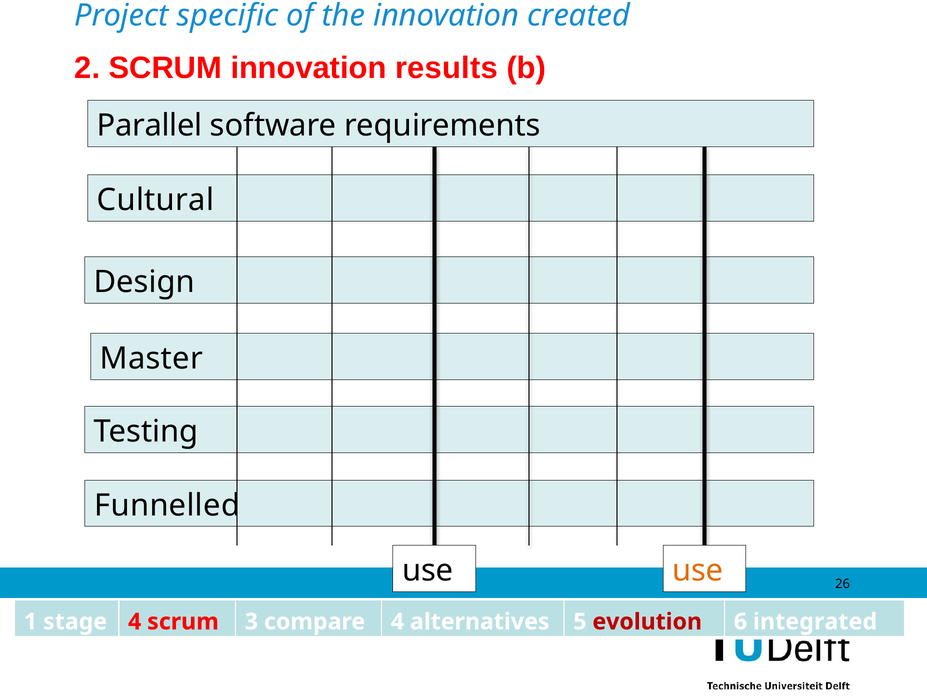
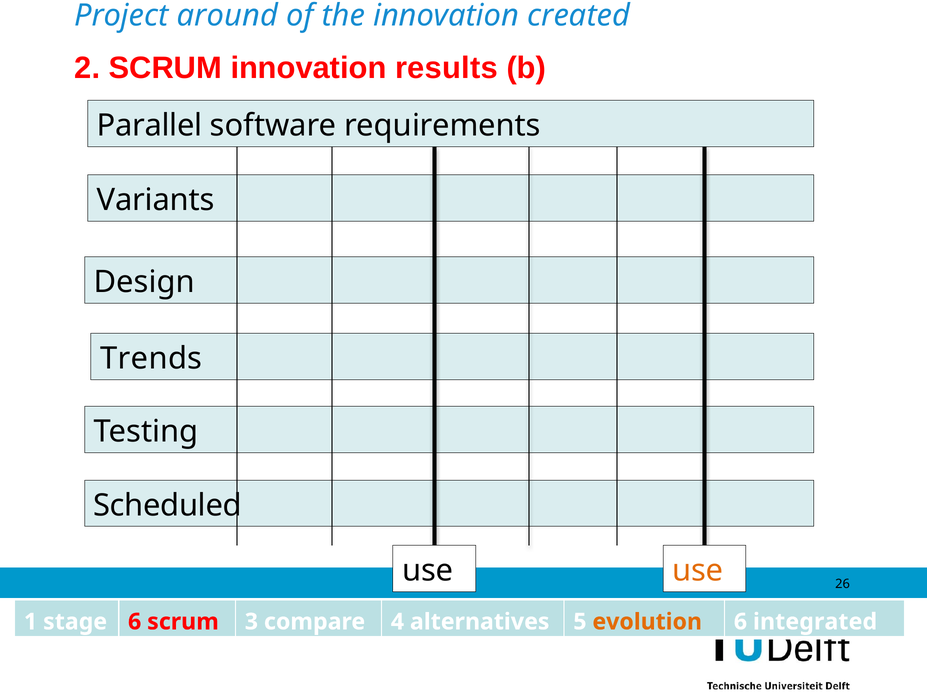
specific: specific -> around (227, 15)
Cultural: Cultural -> Variants (156, 200)
Master: Master -> Trends (151, 358)
Funnelled: Funnelled -> Scheduled (168, 505)
stage 4: 4 -> 6 (135, 621)
evolution colour: red -> orange (647, 621)
